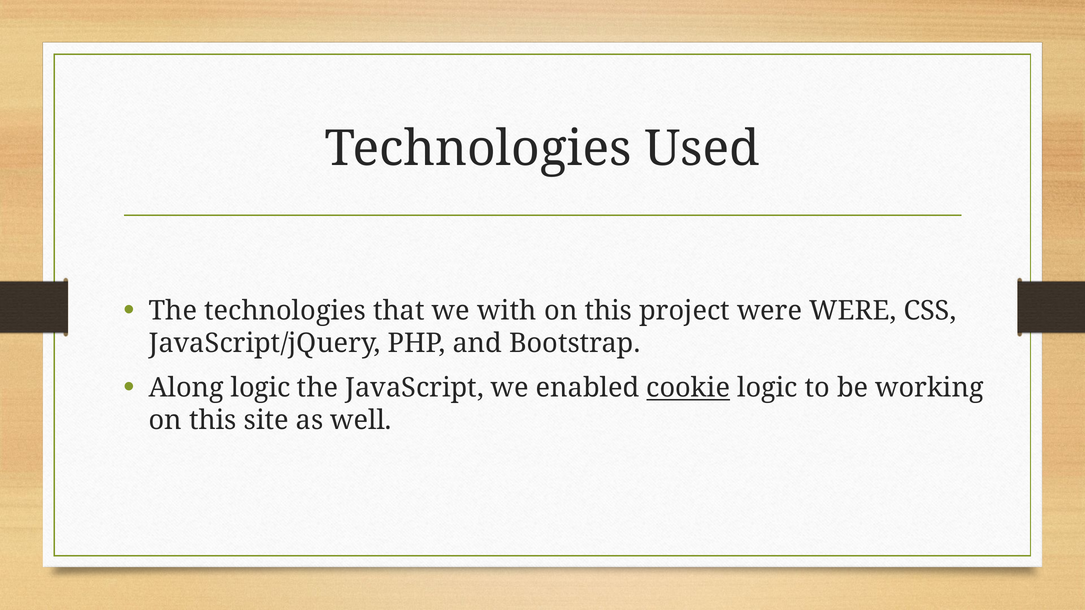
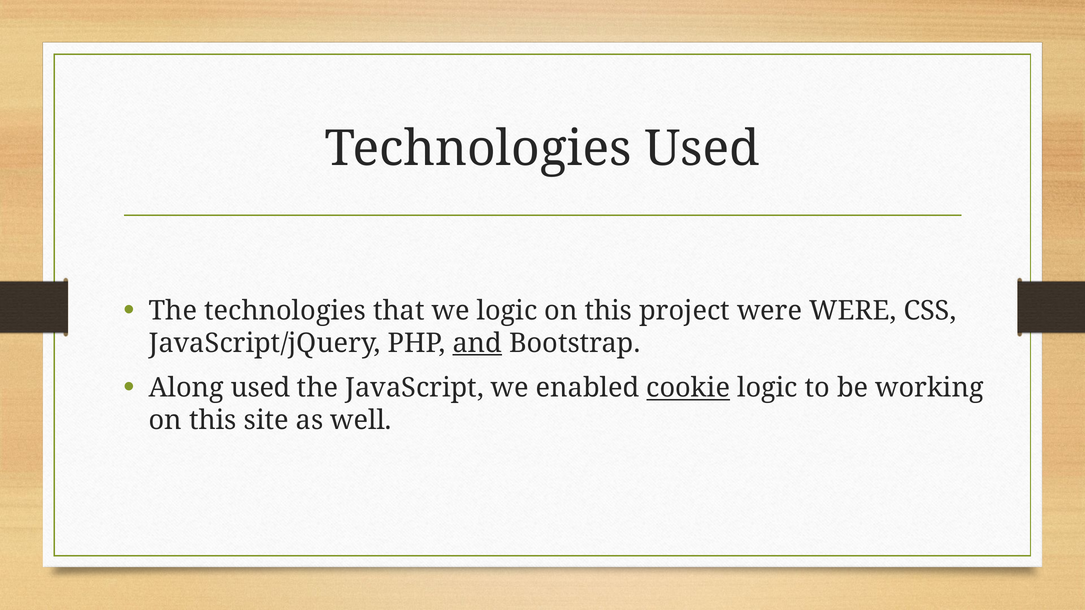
we with: with -> logic (507, 311)
and underline: none -> present (477, 343)
Along logic: logic -> used (261, 388)
